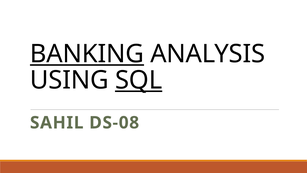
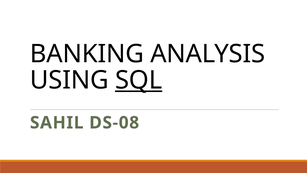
BANKING underline: present -> none (87, 54)
